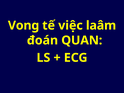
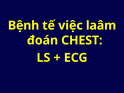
Vong: Vong -> Bệnh (24, 25)
QUAN: QUAN -> CHEST (82, 40)
